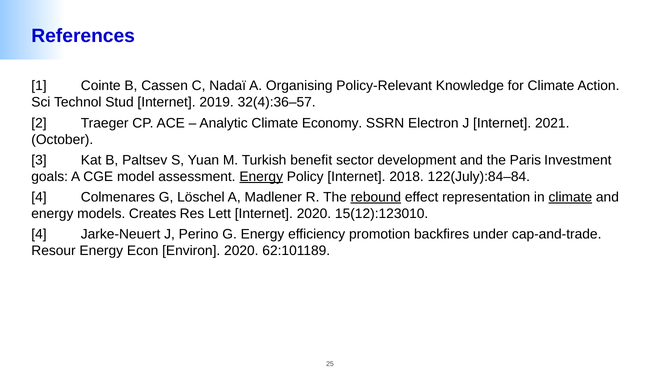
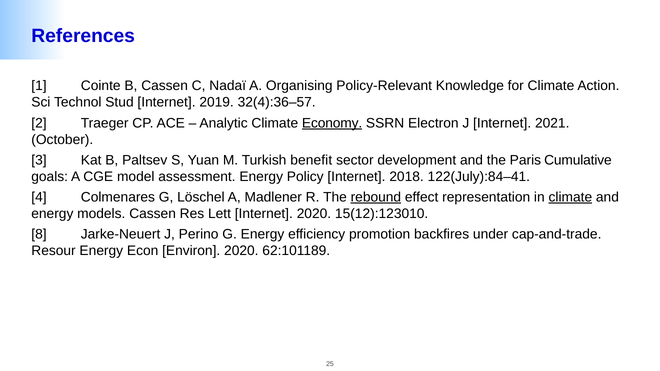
Economy underline: none -> present (332, 123)
Investment: Investment -> Cumulative (578, 160)
Energy underline: present -> none (261, 177)
122(July):84–84: 122(July):84–84 -> 122(July):84–41 (479, 177)
models Creates: Creates -> Cassen (153, 214)
4: 4 -> 8 (39, 235)
